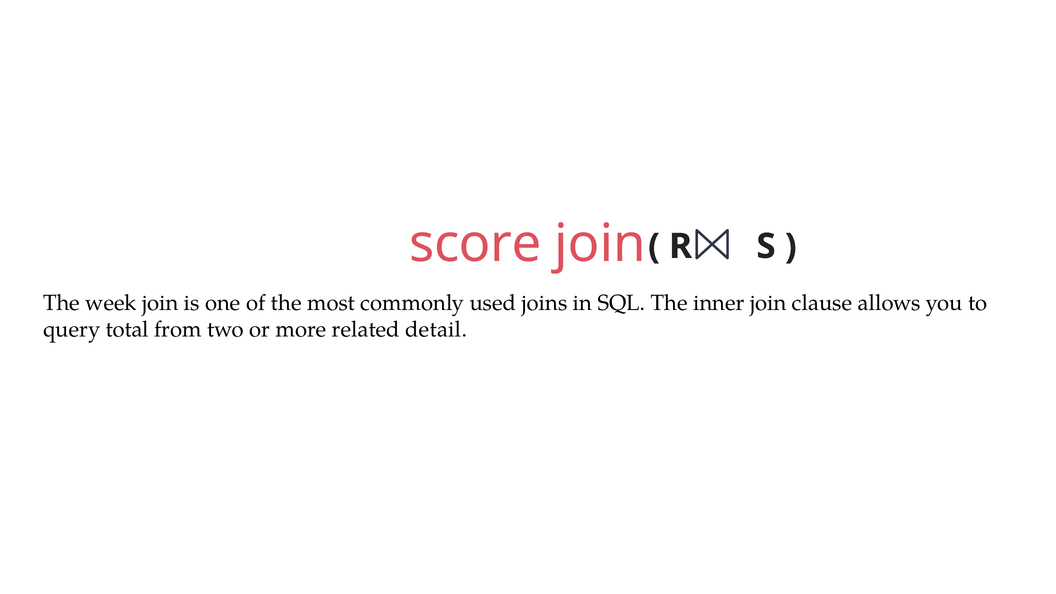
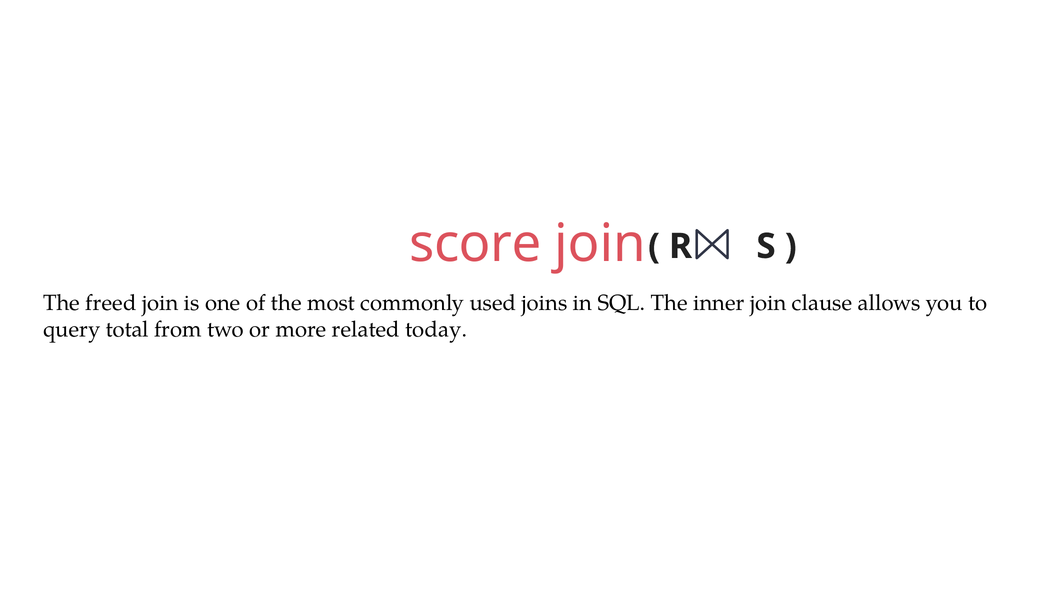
week: week -> freed (111, 303)
detail: detail -> today (436, 329)
